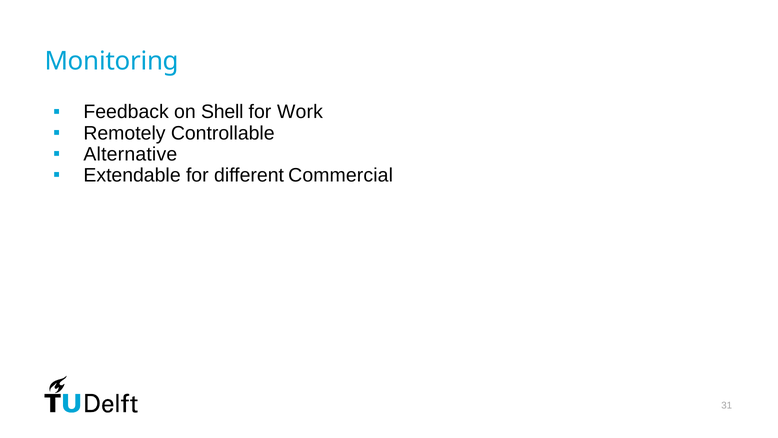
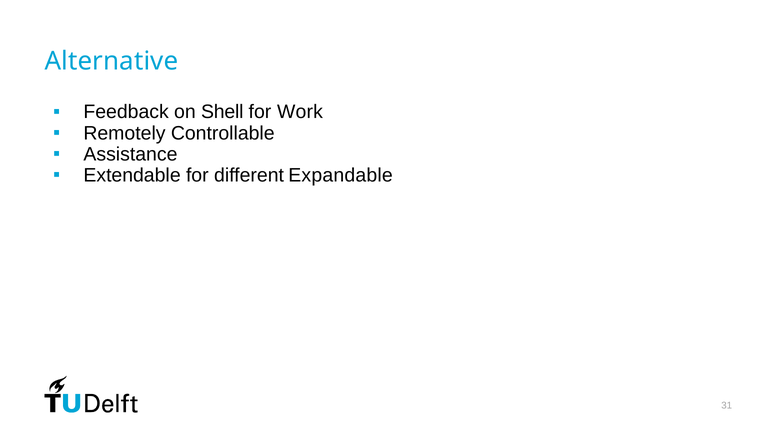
Monitoring: Monitoring -> Alternative (111, 61)
Alternative: Alternative -> Assistance (130, 154)
Commercial: Commercial -> Expandable (341, 175)
